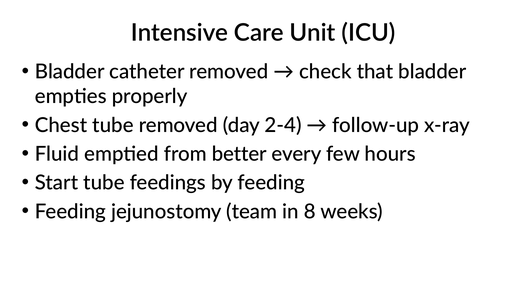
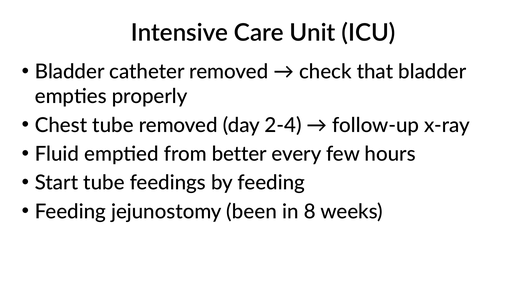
team: team -> been (252, 212)
